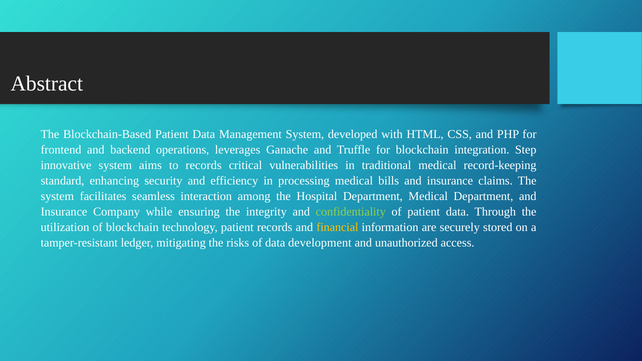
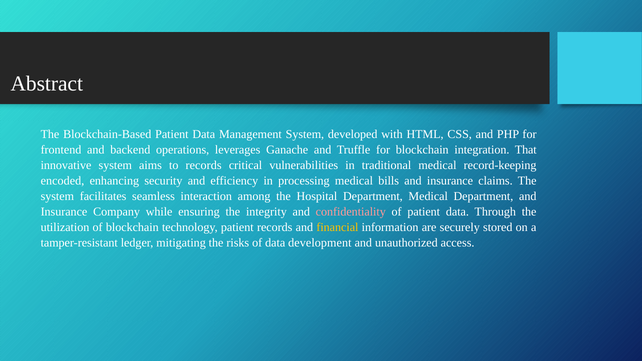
Step: Step -> That (526, 150)
standard: standard -> encoded (62, 181)
confidentiality colour: light green -> pink (351, 212)
